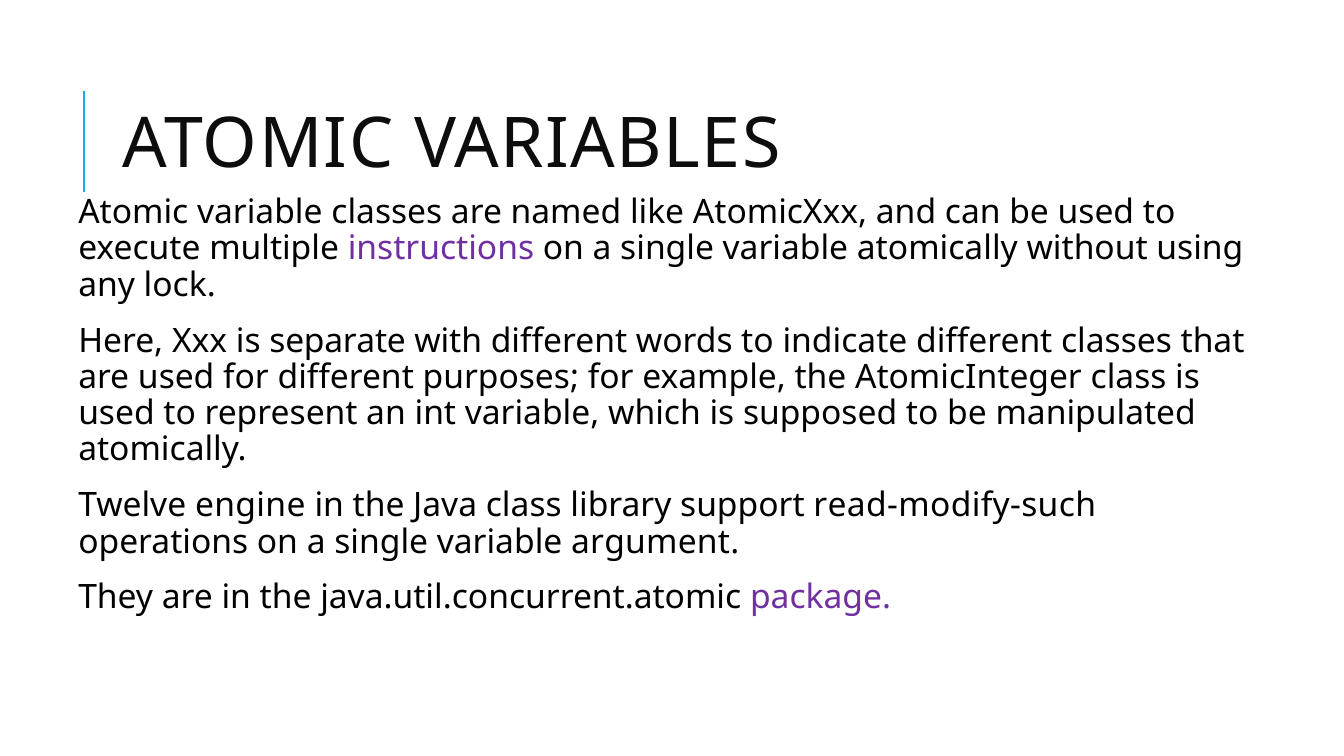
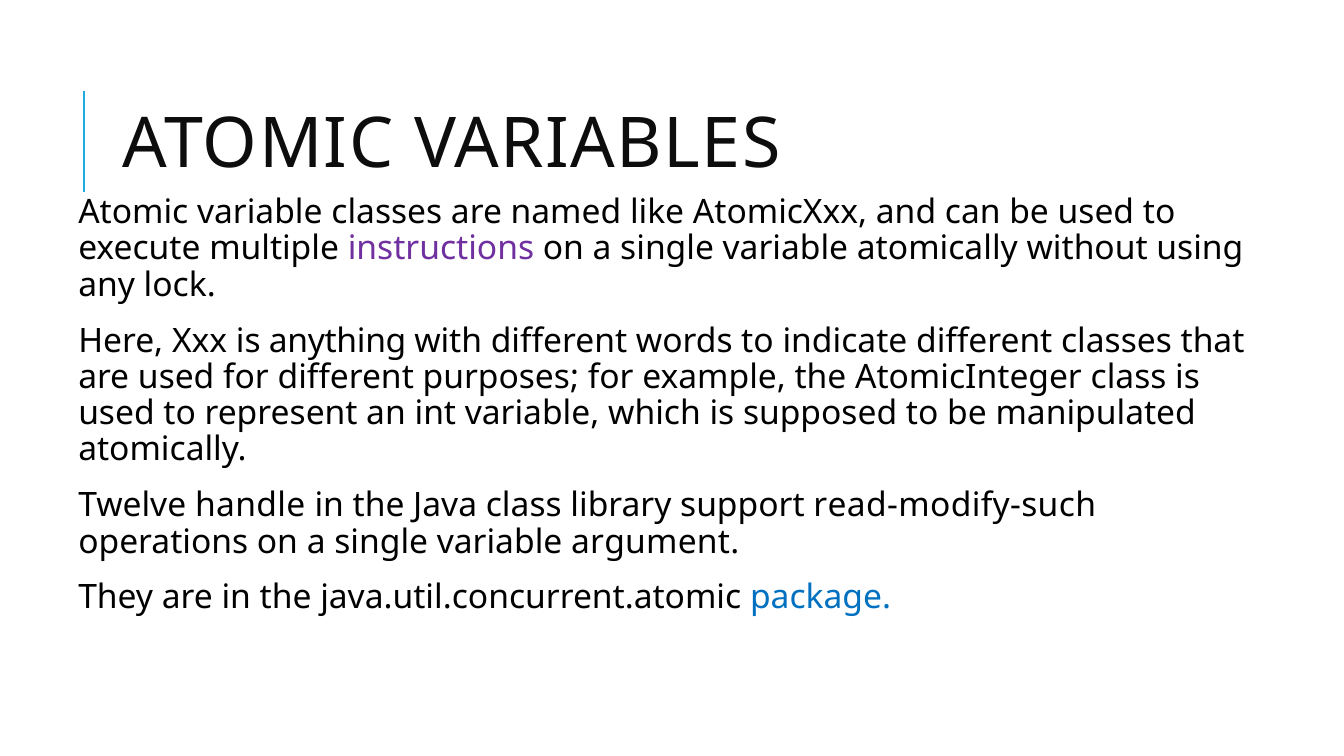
separate: separate -> anything (338, 341)
engine: engine -> handle (250, 506)
package colour: purple -> blue (821, 598)
